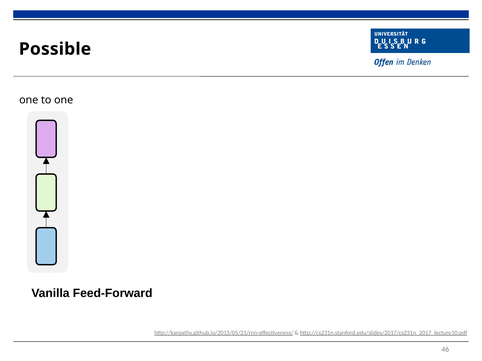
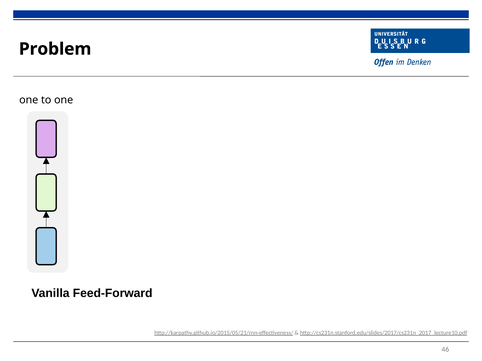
Possible: Possible -> Problem (55, 49)
